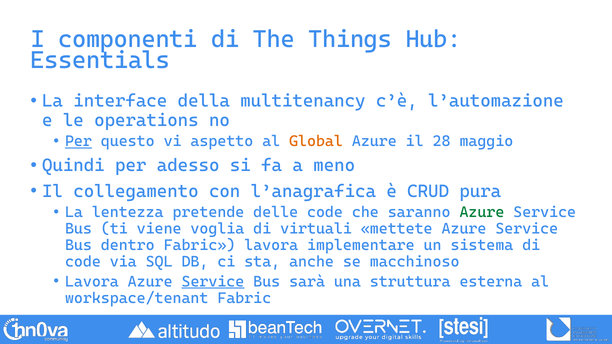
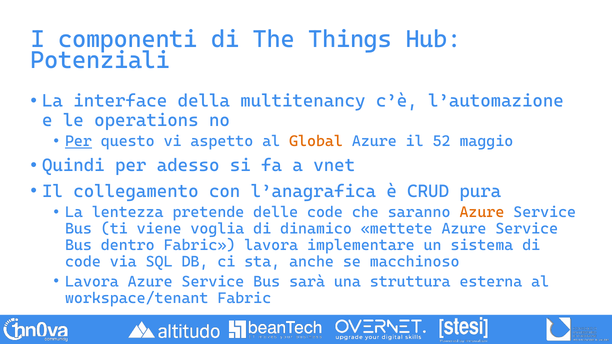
Essentials: Essentials -> Potenziali (100, 60)
28: 28 -> 52 (442, 141)
meno: meno -> vnet (334, 166)
Azure colour: green -> orange (482, 212)
virtuali: virtuali -> dinamico (316, 229)
Service underline: present -> none (213, 282)
